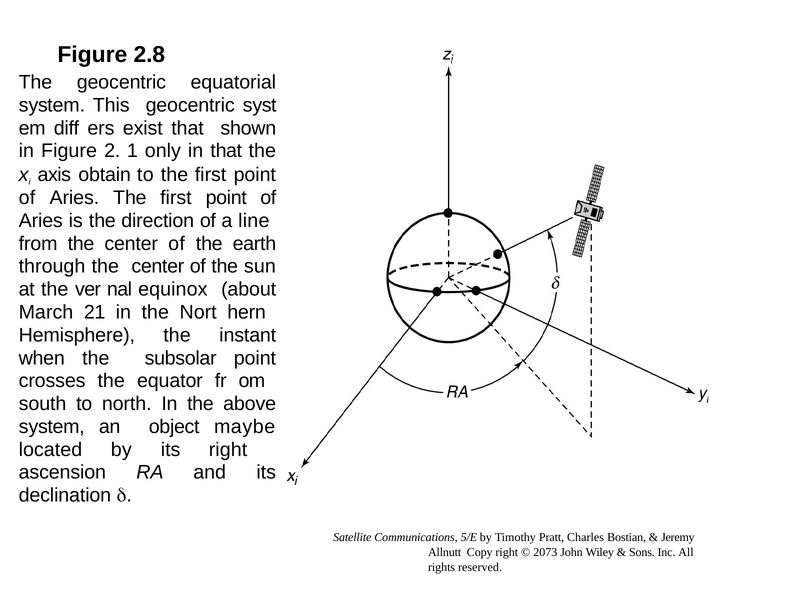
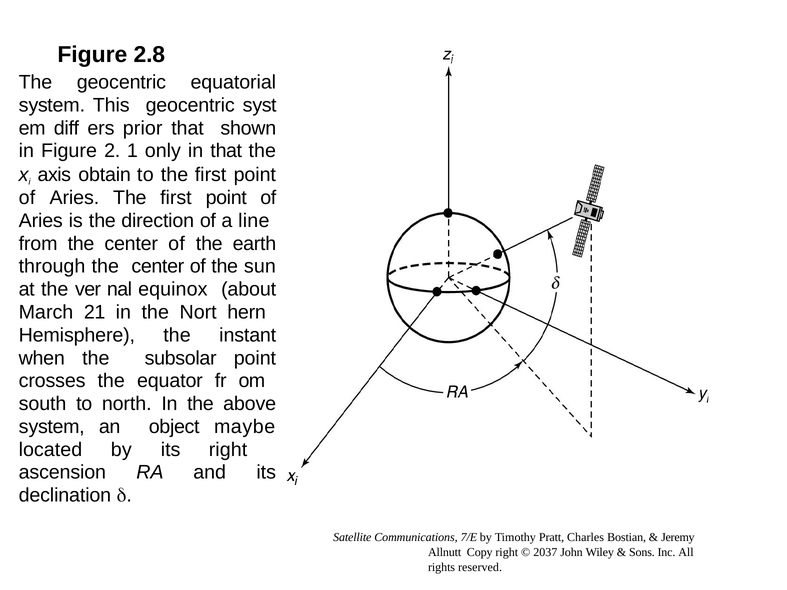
exist: exist -> prior (143, 128)
5/E: 5/E -> 7/E (469, 538)
2073: 2073 -> 2037 (545, 553)
